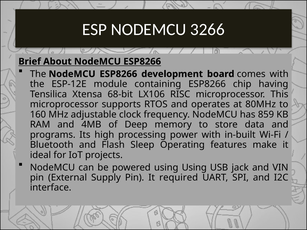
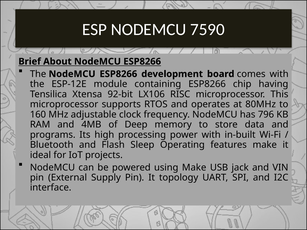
3266: 3266 -> 7590 (207, 30)
68-bit: 68-bit -> 92-bit (120, 94)
859: 859 -> 796 (266, 115)
using Using: Using -> Make (194, 168)
required: required -> topology (179, 178)
